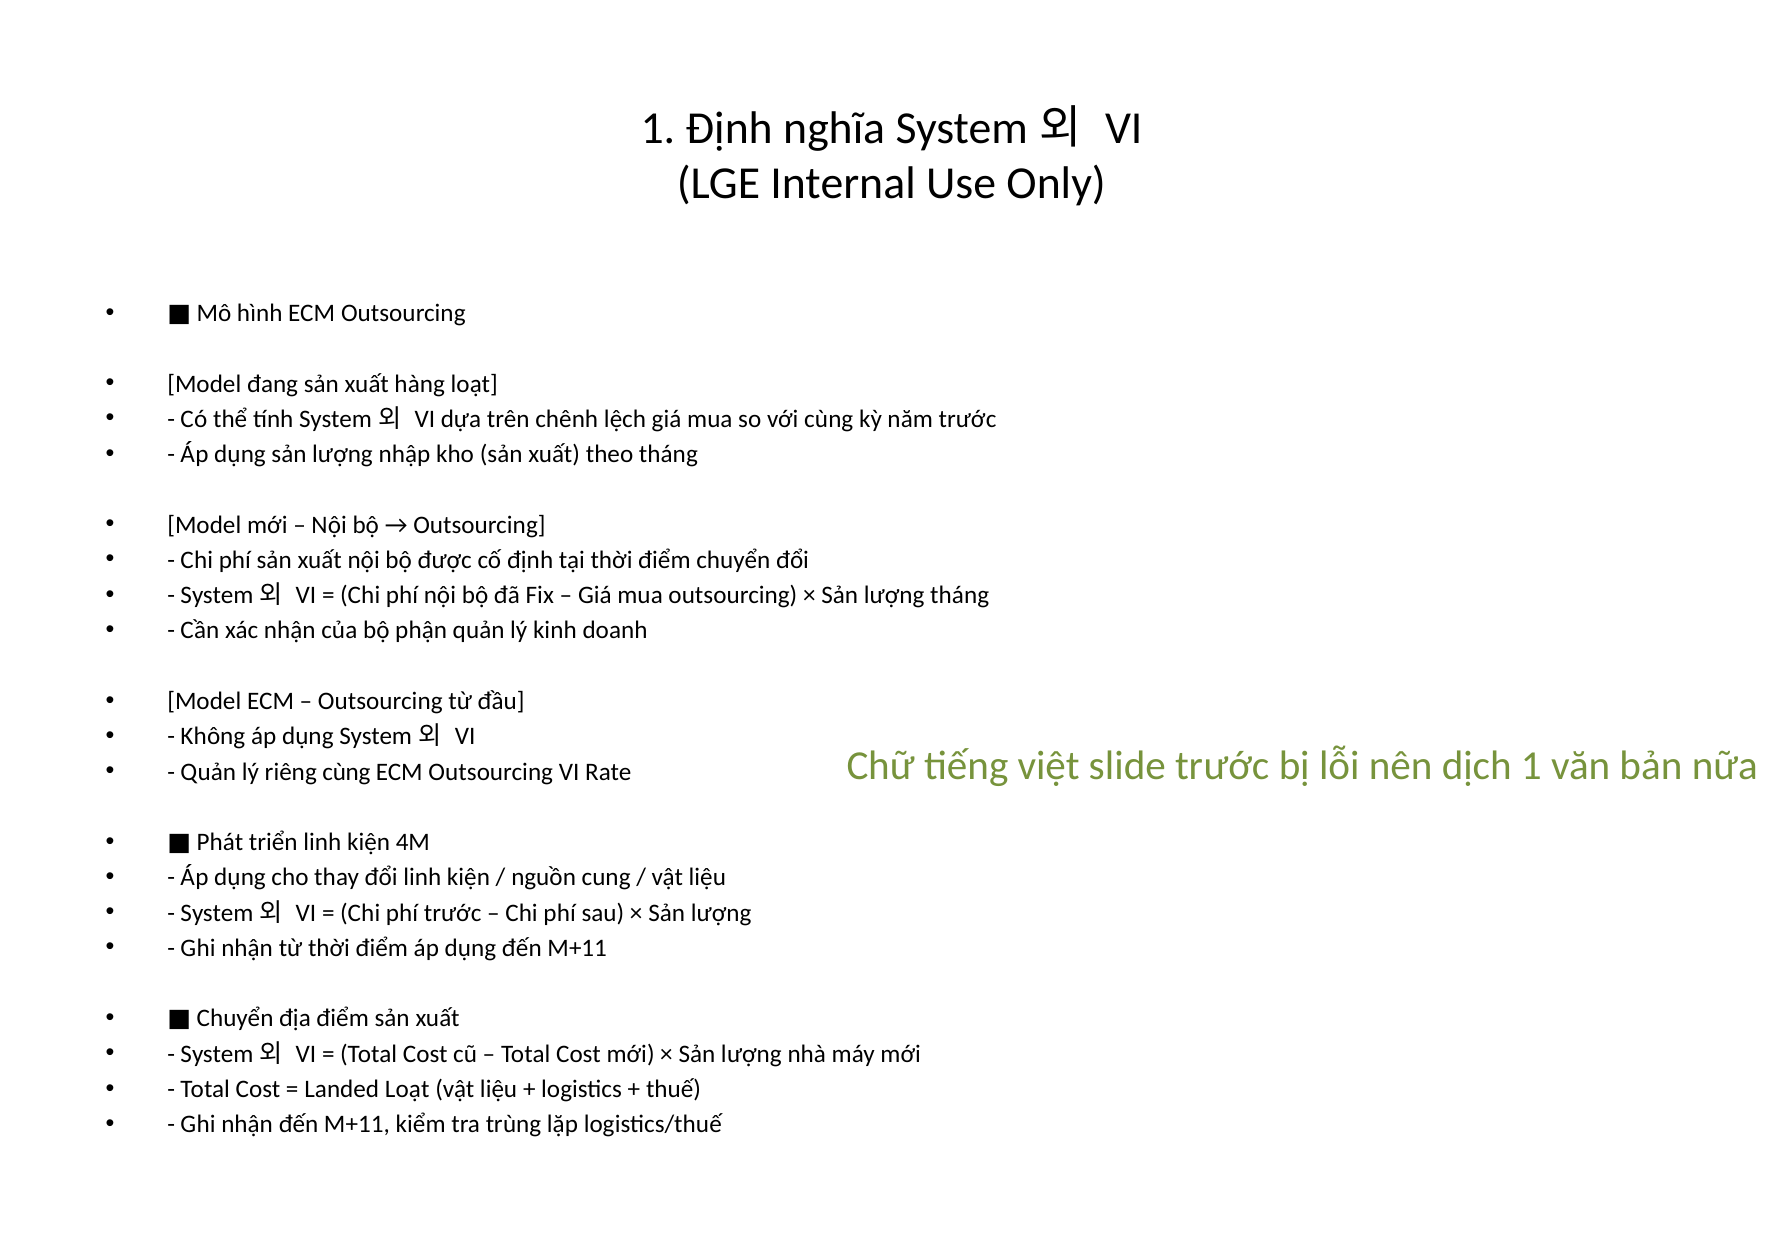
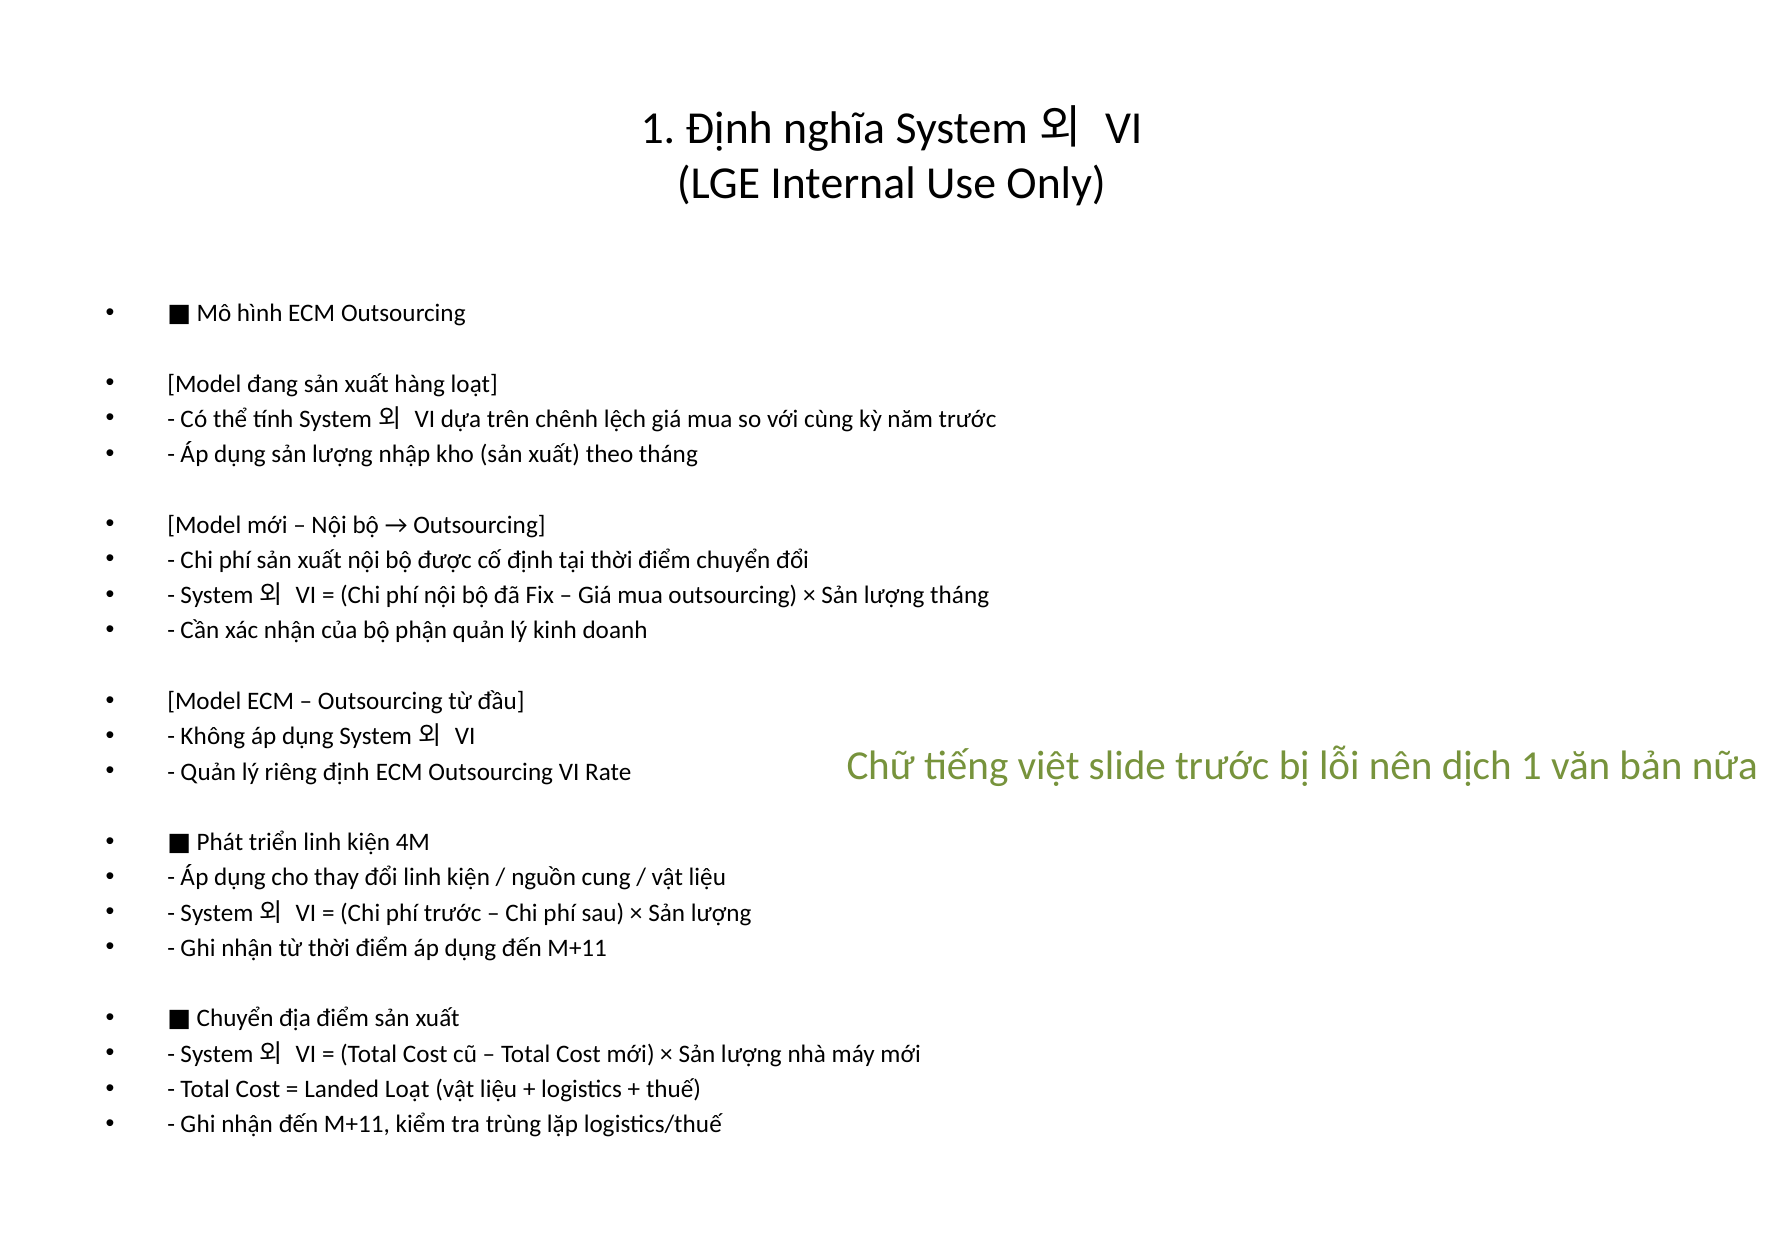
riêng cùng: cùng -> định (346, 771)
